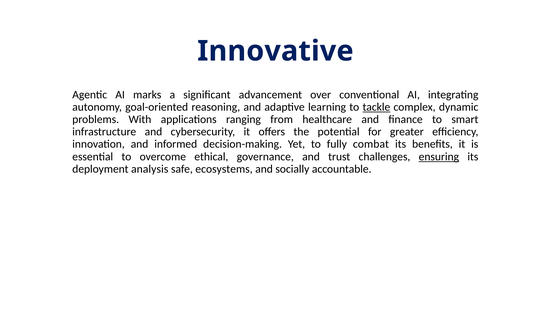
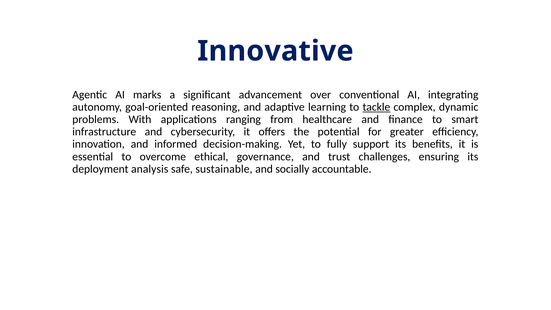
combat: combat -> support (371, 144)
ensuring underline: present -> none (439, 157)
ecosystems: ecosystems -> sustainable (224, 169)
